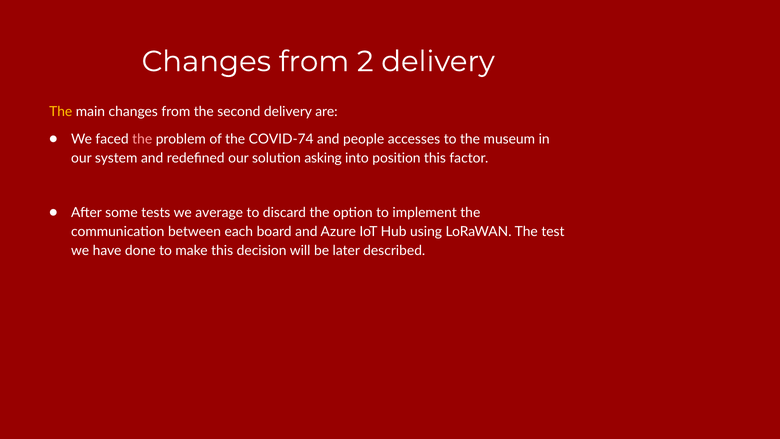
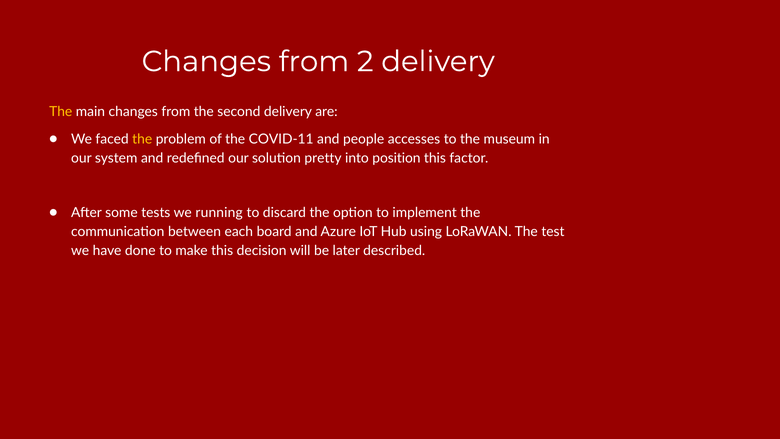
the colour: pink -> yellow (142, 139)
COVID-74: COVID-74 -> COVID-11 (281, 139)
asking: asking -> pretty (323, 158)
average: average -> running (219, 212)
